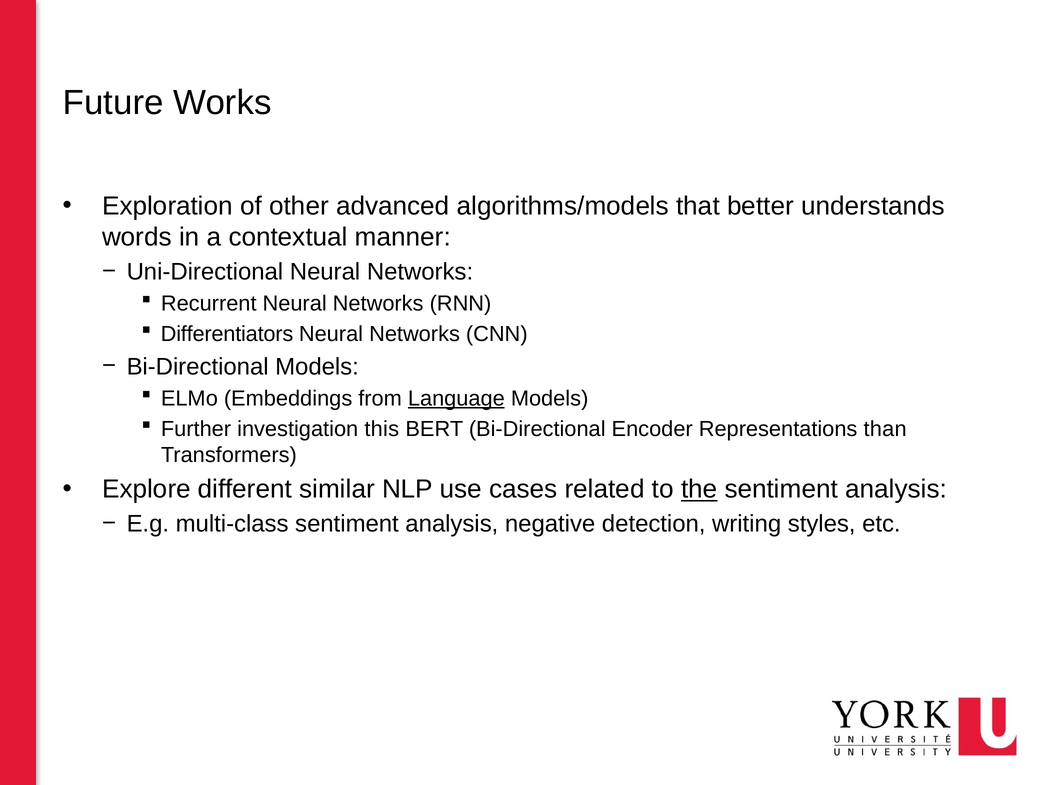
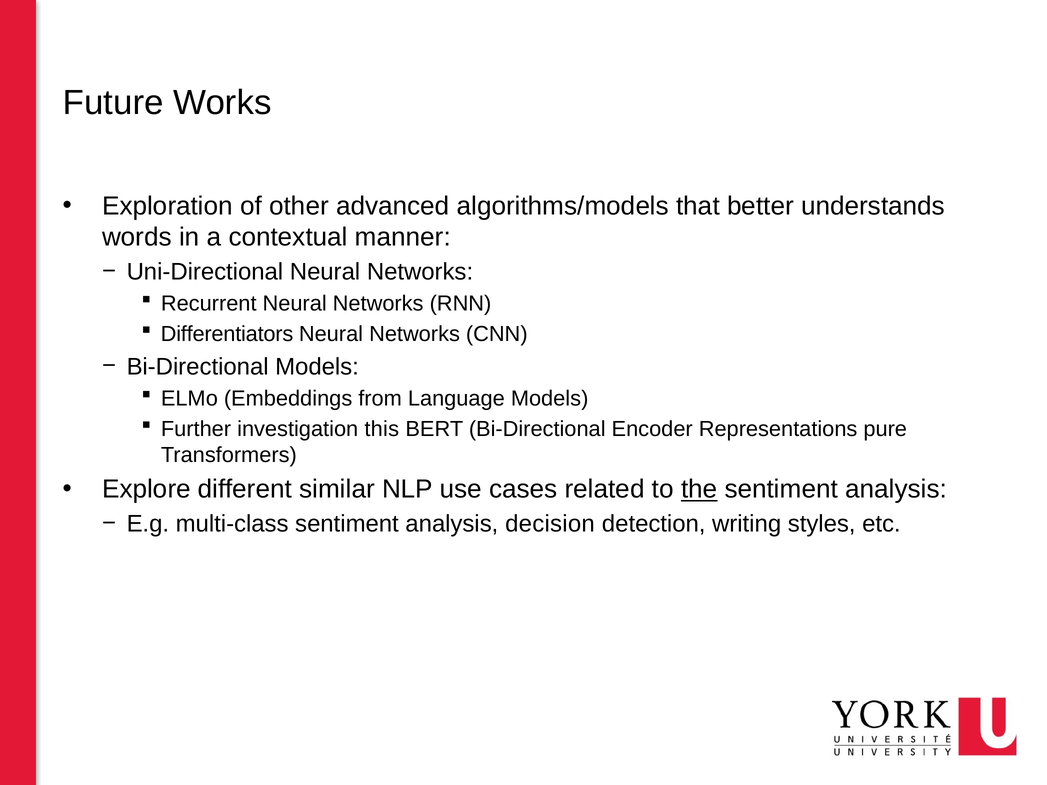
Language underline: present -> none (456, 398)
than: than -> pure (885, 429)
negative: negative -> decision (550, 524)
